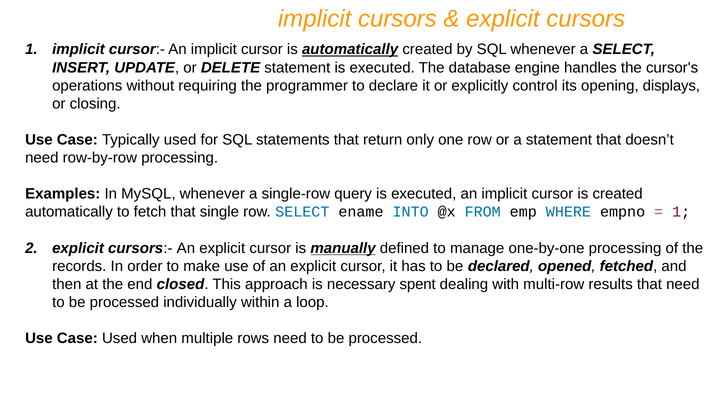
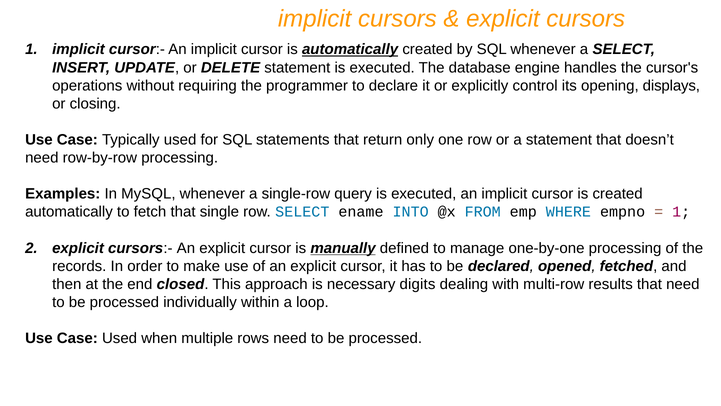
spent: spent -> digits (417, 284)
